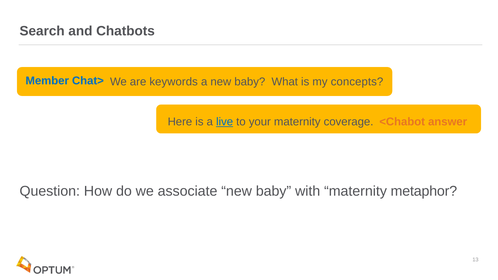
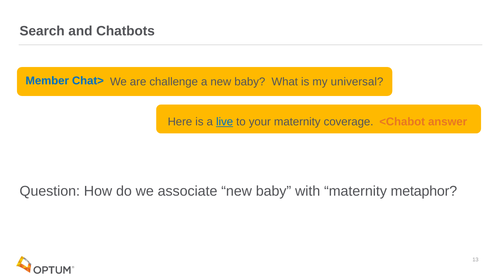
keywords: keywords -> challenge (174, 82)
concepts: concepts -> universal (357, 82)
